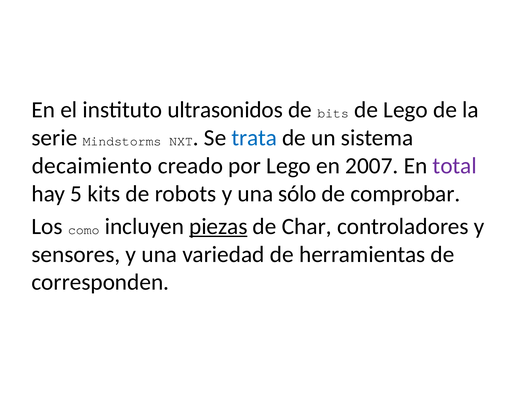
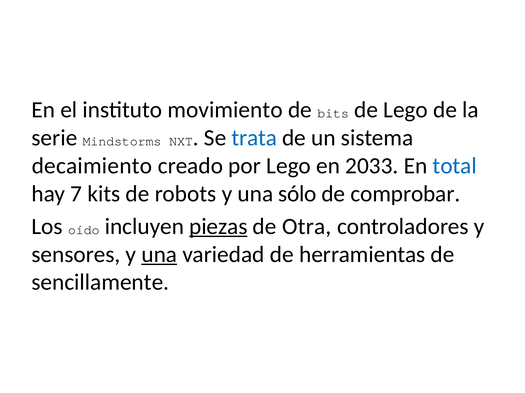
ultrasonidos: ultrasonidos -> movimiento (225, 110)
2007: 2007 -> 2033 (372, 166)
total colour: purple -> blue (455, 166)
5: 5 -> 7 (76, 194)
como: como -> oído (84, 230)
Char: Char -> Otra (307, 227)
una underline: none -> present (159, 255)
corresponden: corresponden -> sencillamente (100, 283)
